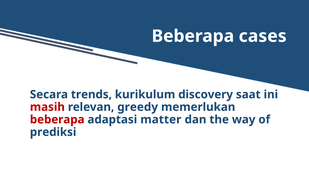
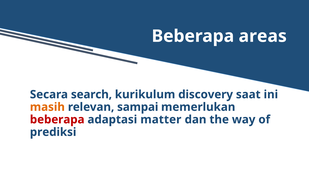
cases: cases -> areas (263, 36)
trends: trends -> search (91, 94)
masih colour: red -> orange (47, 107)
greedy: greedy -> sampai (138, 107)
